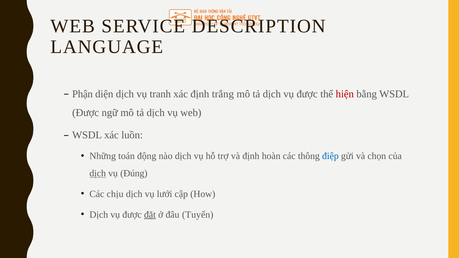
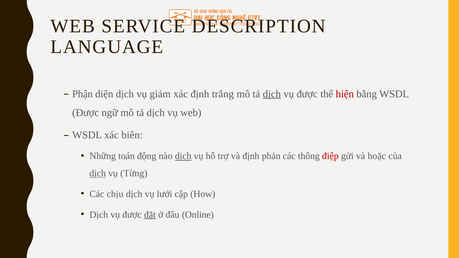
tranh: tranh -> giảm (160, 94)
dịch underline: none -> present (272, 94)
luồn: luồn -> biên (132, 135)
dịch underline: none -> present (183, 156)
hoàn: hoàn -> phản (271, 156)
điệp colour: blue -> red (330, 156)
chọn: chọn -> hoặc (377, 156)
Đúng: Đúng -> Từng (134, 173)
Tuyển: Tuyển -> Online (198, 215)
